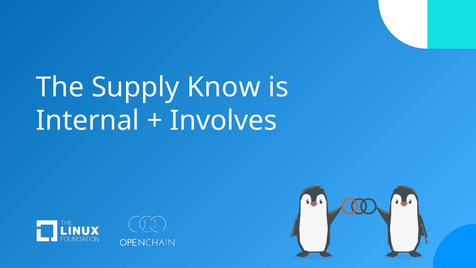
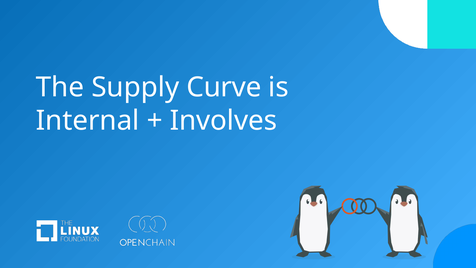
Know: Know -> Curve (224, 87)
